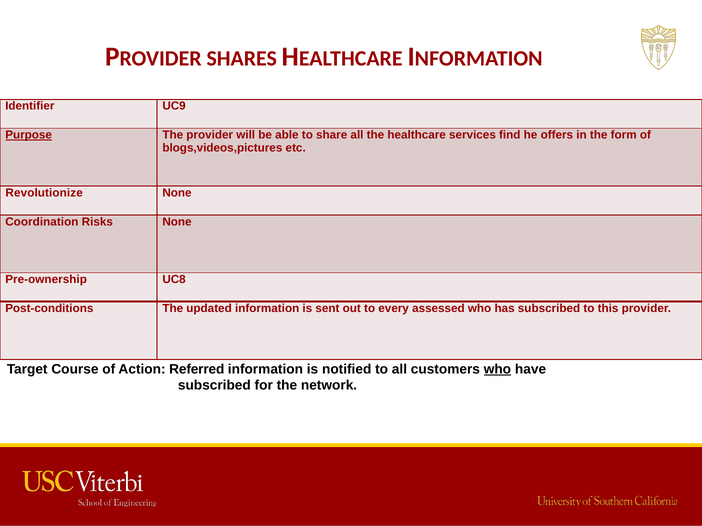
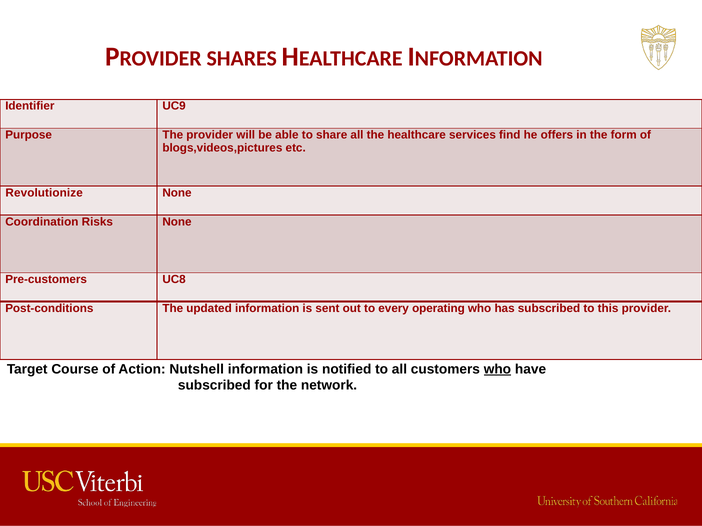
Purpose underline: present -> none (29, 135)
Pre-ownership: Pre-ownership -> Pre-customers (46, 280)
assessed: assessed -> operating (438, 309)
Referred: Referred -> Nutshell (197, 369)
